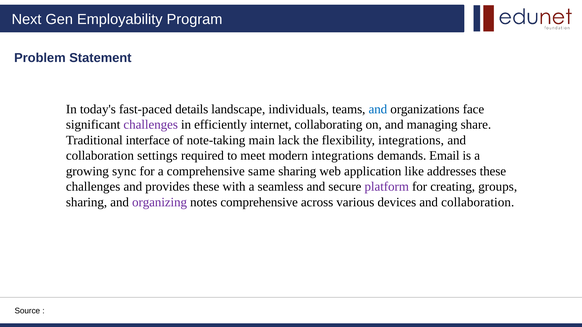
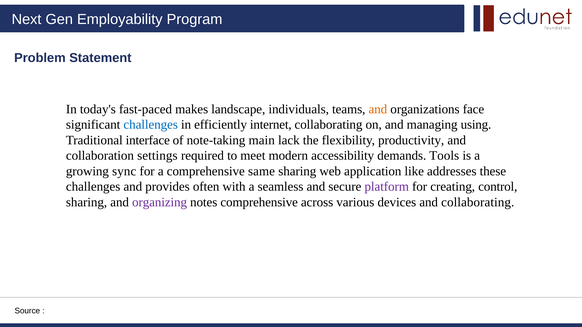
details: details -> makes (192, 109)
and colour: blue -> orange (378, 109)
challenges colour: purple -> blue (151, 125)
share: share -> using (476, 125)
flexibility integrations: integrations -> productivity (411, 140)
modern integrations: integrations -> accessibility (343, 156)
Email: Email -> Tools (444, 156)
provides these: these -> often (206, 187)
groups: groups -> control (498, 187)
devices and collaboration: collaboration -> collaborating (478, 202)
